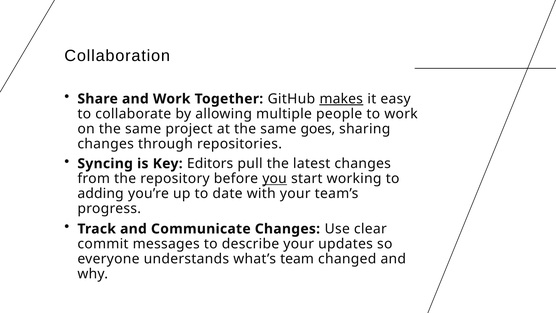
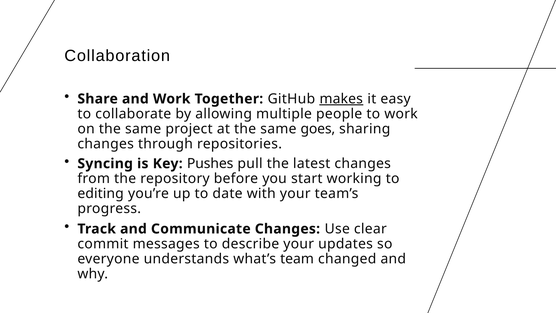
Editors: Editors -> Pushes (210, 163)
you underline: present -> none (275, 178)
adding: adding -> editing (101, 194)
